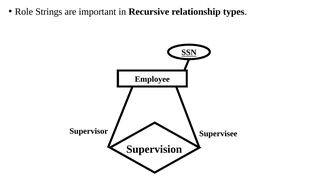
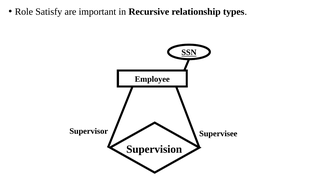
Strings: Strings -> Satisfy (49, 12)
